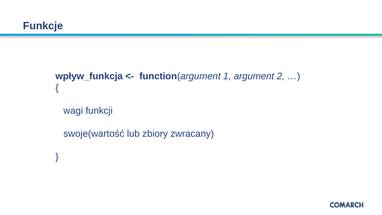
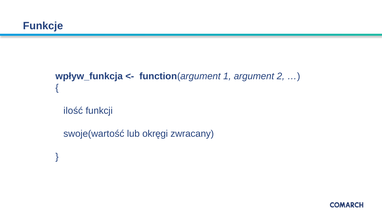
wagi: wagi -> ilość (73, 111)
zbiory: zbiory -> okręgi (155, 134)
